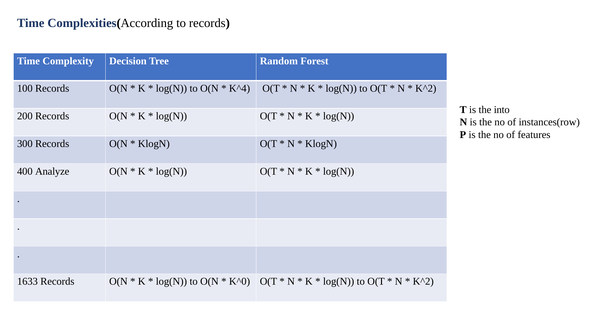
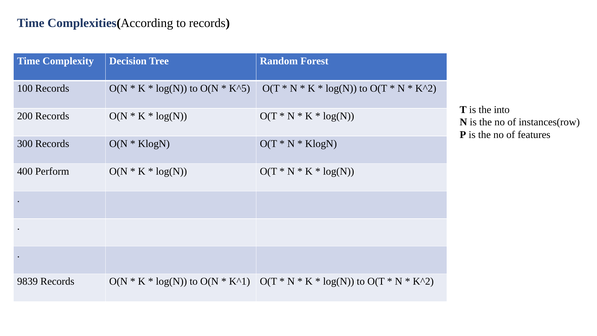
K^4: K^4 -> K^5 (240, 88)
Analyze: Analyze -> Perform (52, 171)
1633: 1633 -> 9839 (27, 281)
K^0: K^0 -> K^1 (240, 281)
